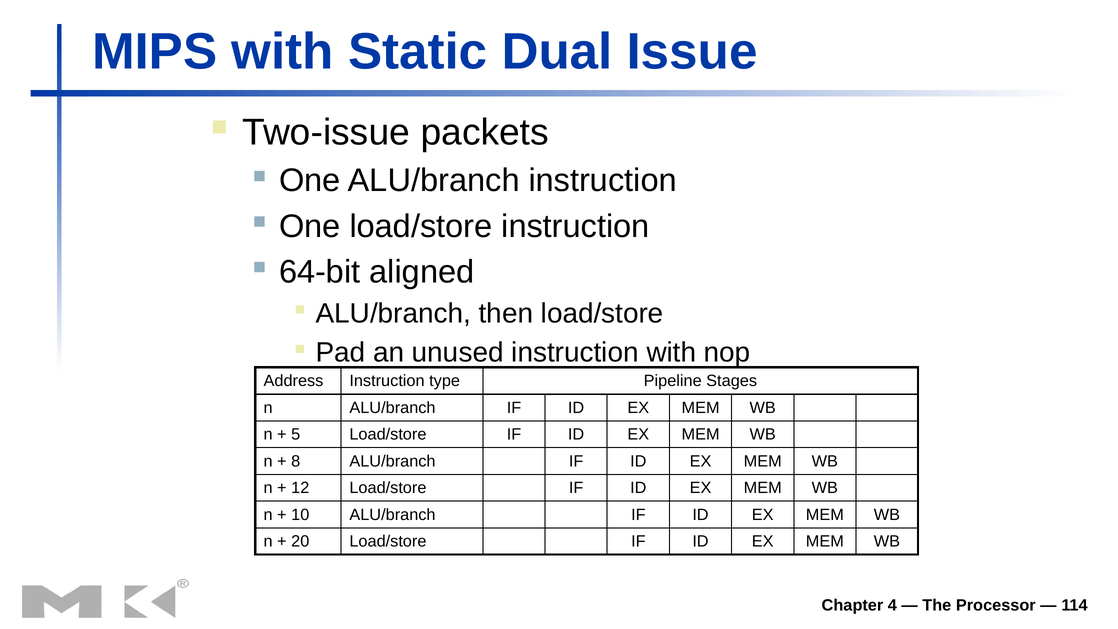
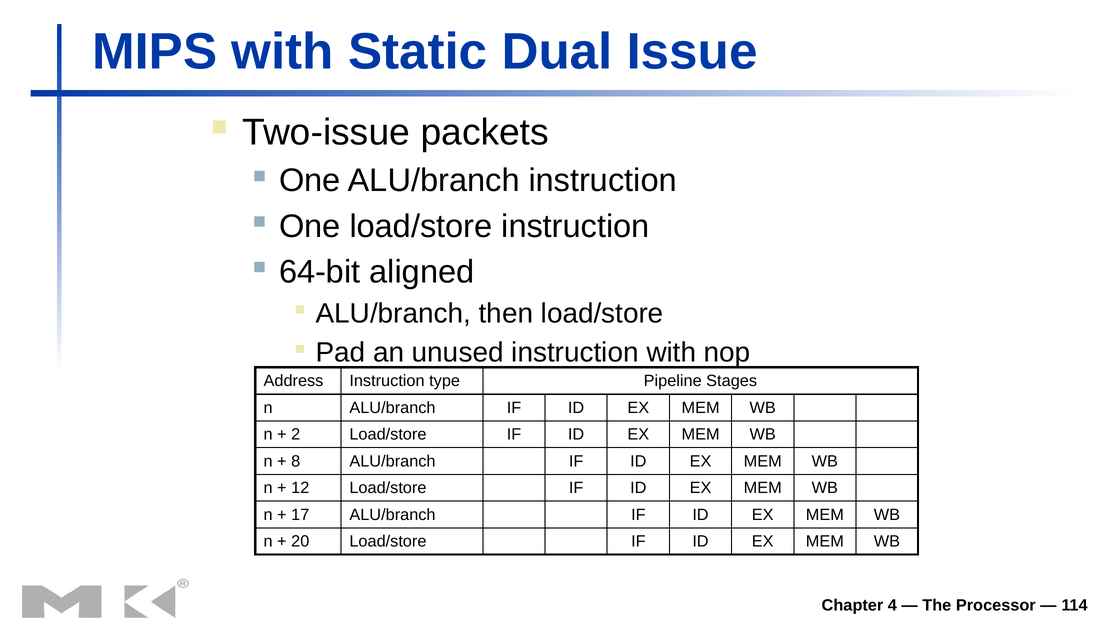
5: 5 -> 2 (296, 434)
10: 10 -> 17 (300, 515)
